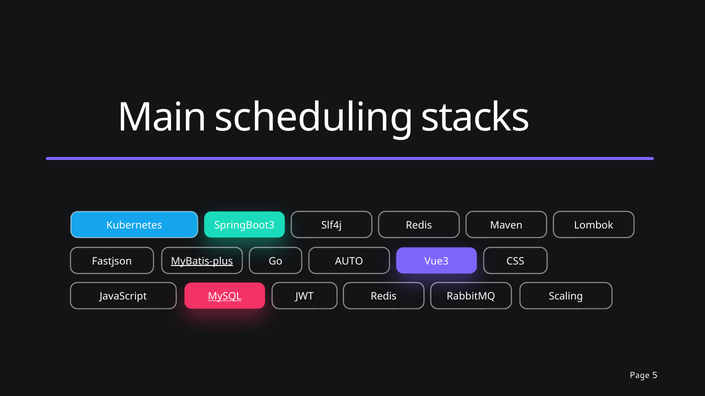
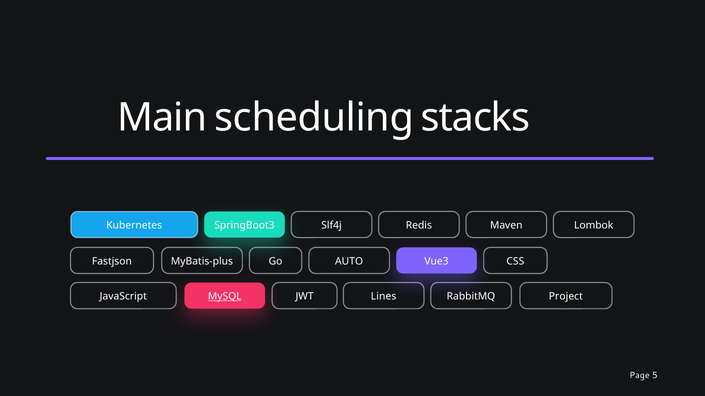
MyBatis-plus underline: present -> none (202, 261)
JWT Redis: Redis -> Lines (384, 297)
Scaling: Scaling -> Project (566, 297)
